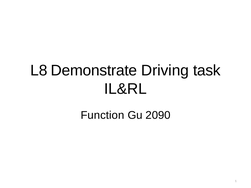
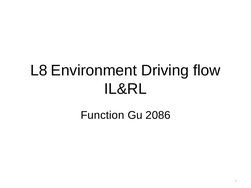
Demonstrate: Demonstrate -> Environment (94, 71)
task: task -> flow (207, 71)
2090: 2090 -> 2086 (158, 115)
